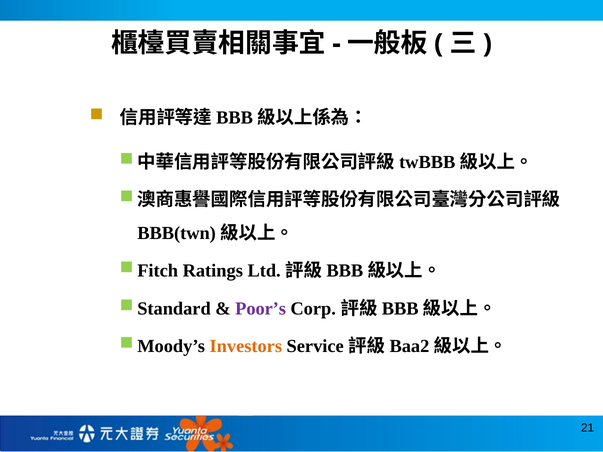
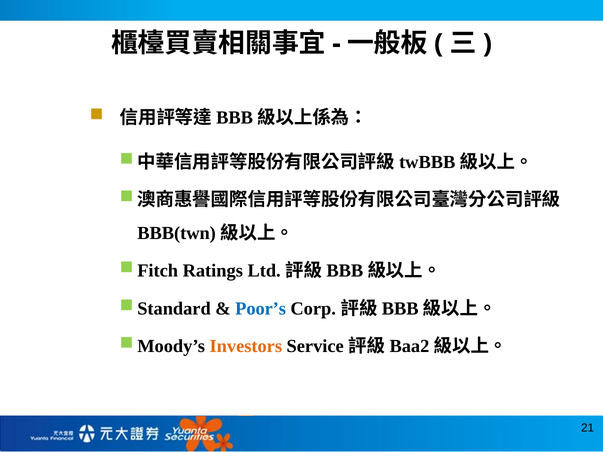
Poor’s colour: purple -> blue (261, 309)
